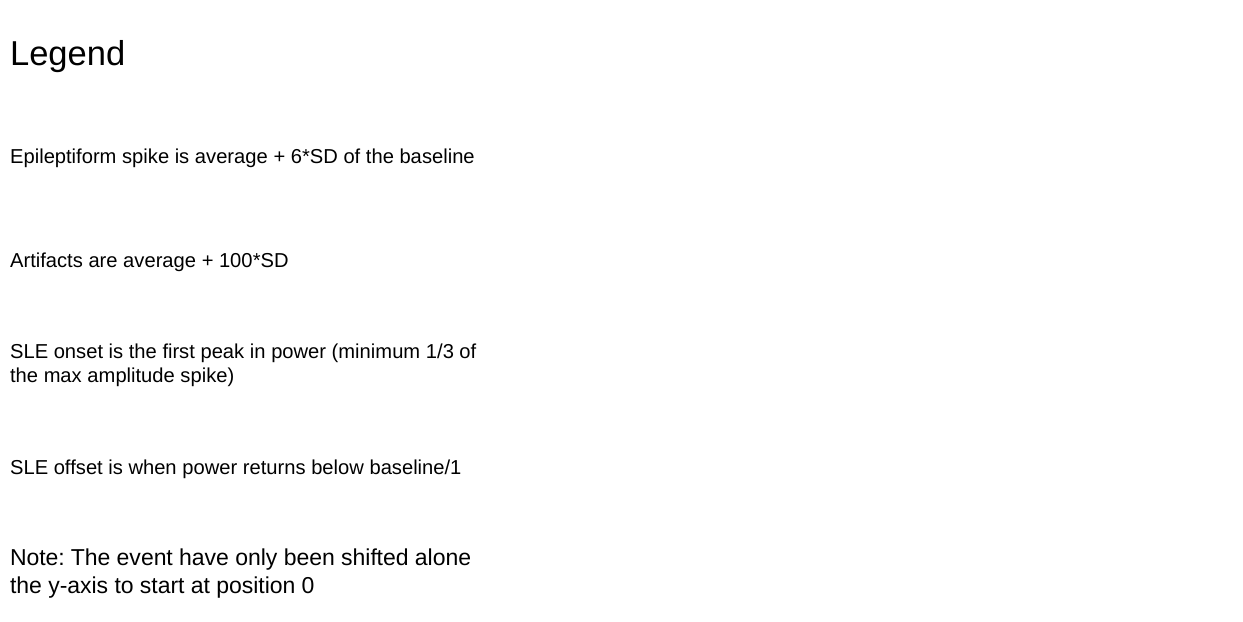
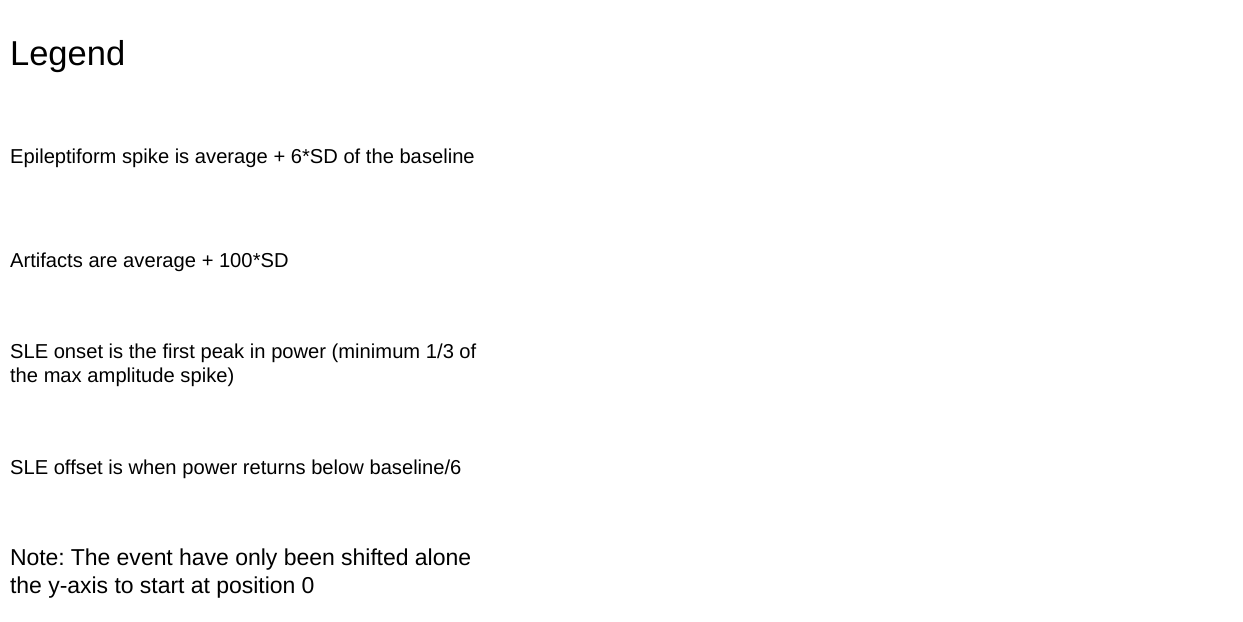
baseline/1: baseline/1 -> baseline/6 (415, 467)
